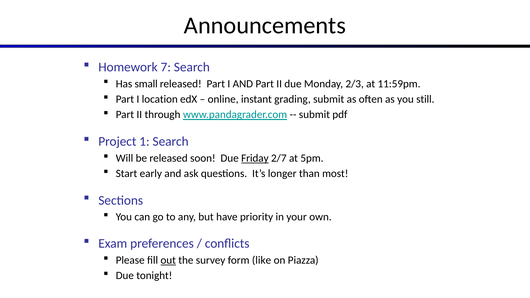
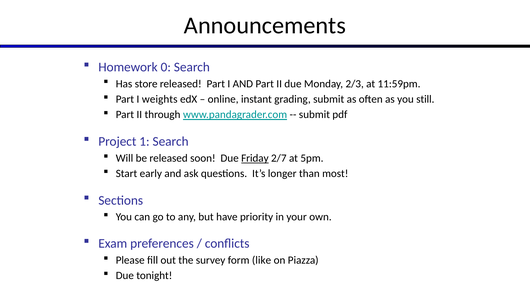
7: 7 -> 0 (166, 67)
small: small -> store (146, 84)
location: location -> weights (160, 99)
out underline: present -> none (168, 260)
